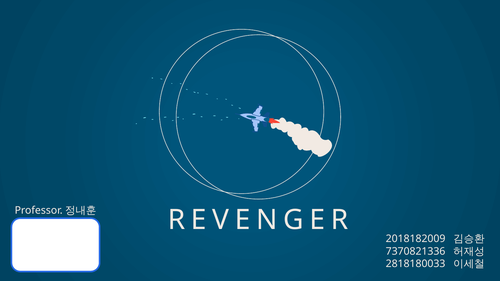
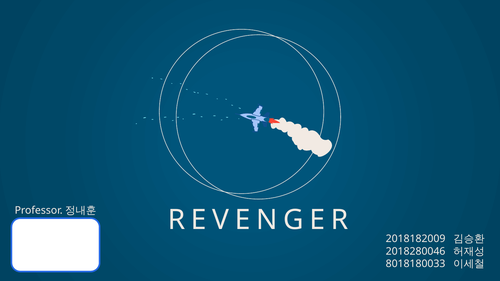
7370821336: 7370821336 -> 2018280046 (416, 251)
2818180033: 2818180033 -> 8018180033 (416, 264)
